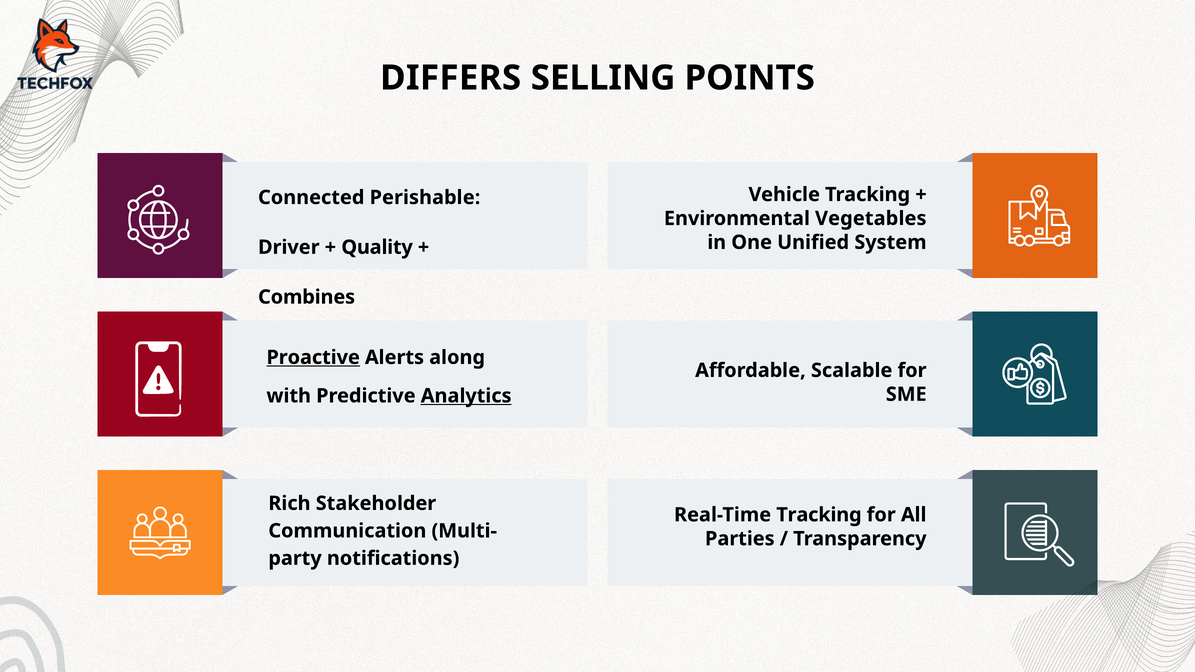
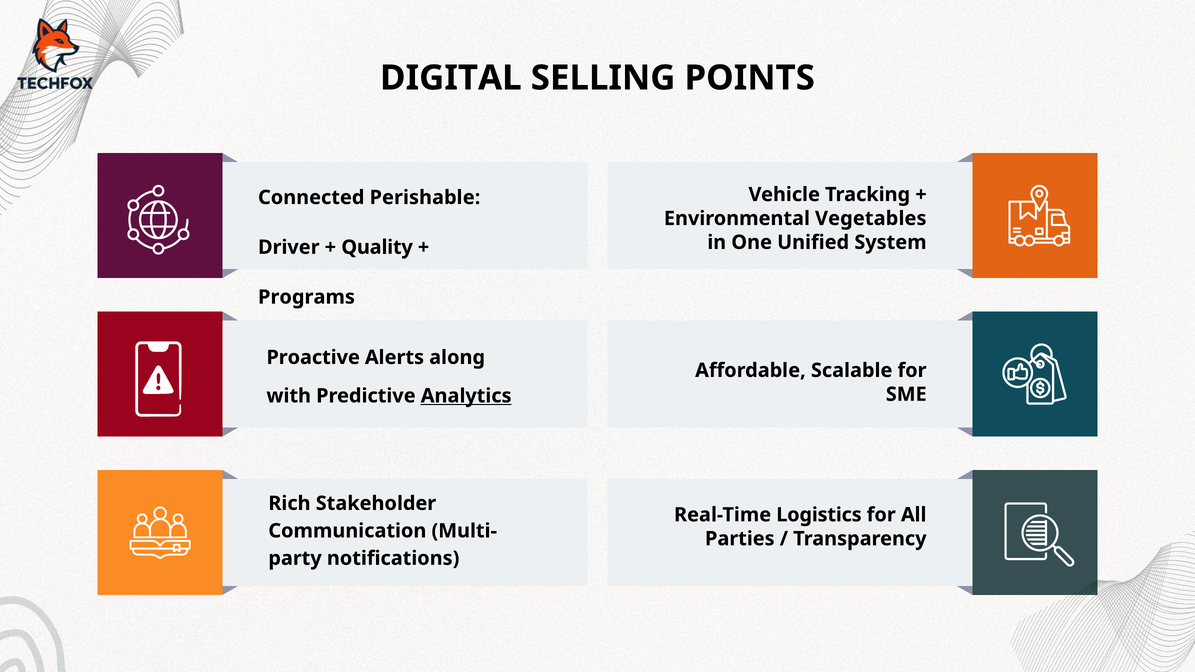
DIFFERS: DIFFERS -> DIGITAL (451, 78)
Combines: Combines -> Programs (306, 297)
Proactive underline: present -> none (313, 358)
Real-Time Tracking: Tracking -> Logistics (819, 515)
